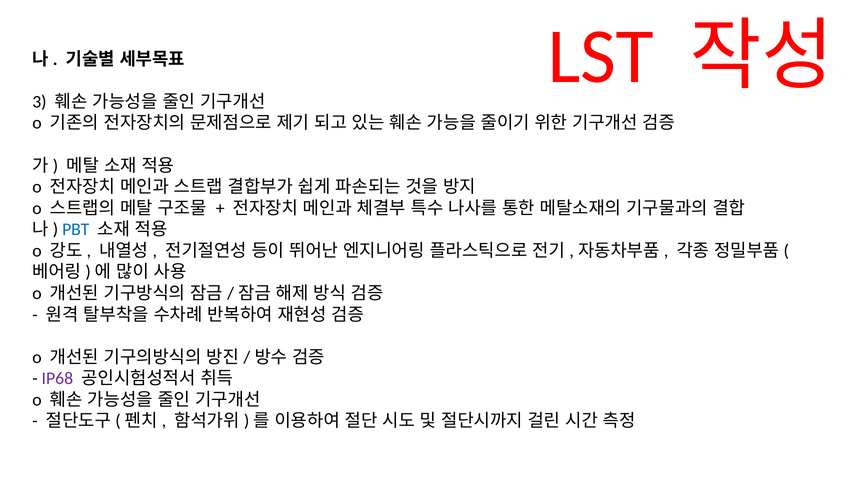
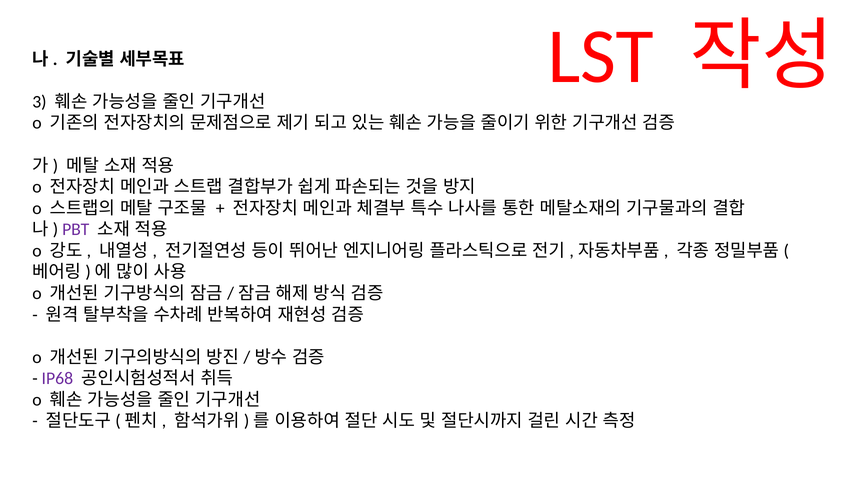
PBT colour: blue -> purple (76, 229)
